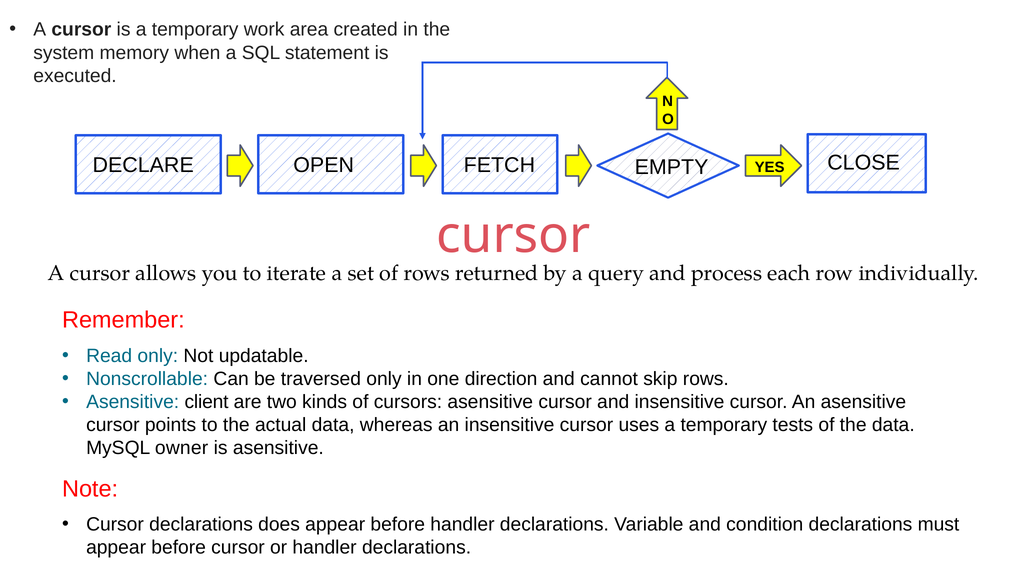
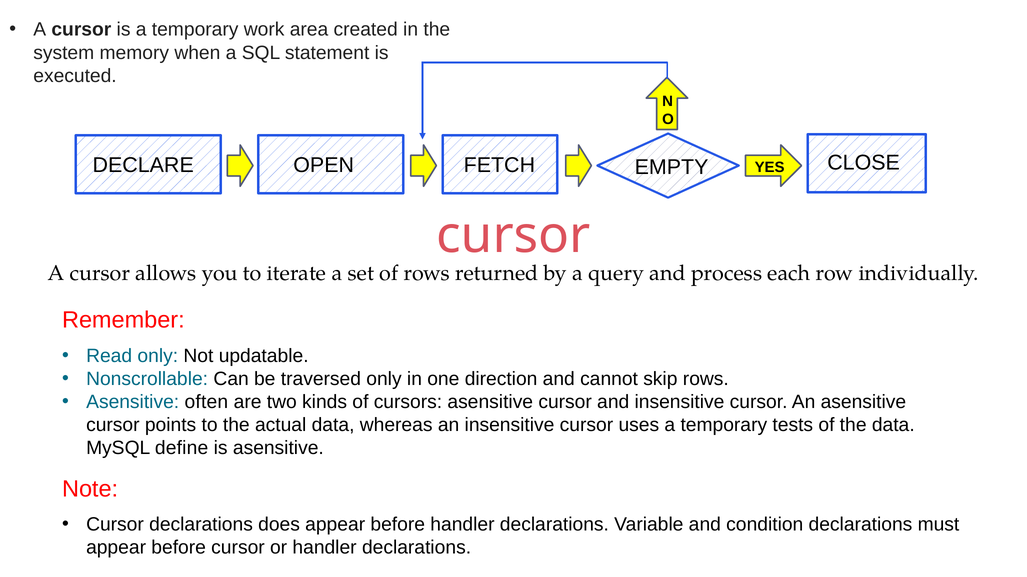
client: client -> often (206, 402)
owner: owner -> define (182, 449)
